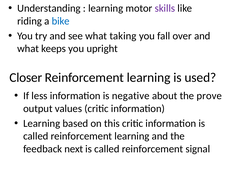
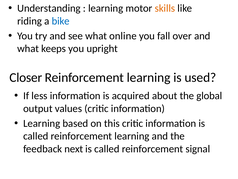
skills colour: purple -> orange (165, 8)
taking: taking -> online (123, 36)
negative: negative -> acquired (131, 96)
prove: prove -> global (209, 96)
